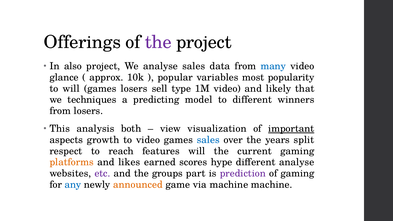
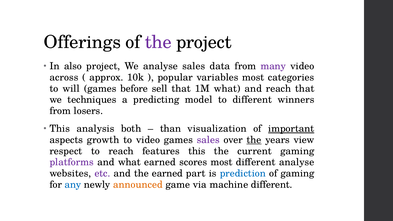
many colour: blue -> purple (273, 66)
glance: glance -> across (64, 77)
popularity: popularity -> categories (291, 77)
games losers: losers -> before (134, 89)
sell type: type -> that (181, 89)
1M video: video -> what (227, 89)
and likely: likely -> reach (279, 89)
view: view -> than (171, 129)
sales colour: blue -> purple (208, 140)
the underline: none -> present (254, 140)
split: split -> view (304, 140)
features will: will -> this (197, 151)
platforms colour: orange -> purple (72, 162)
and likes: likes -> what (129, 162)
scores hype: hype -> most (222, 162)
the groups: groups -> earned (167, 173)
prediction colour: purple -> blue (243, 173)
machine machine: machine -> different (272, 185)
